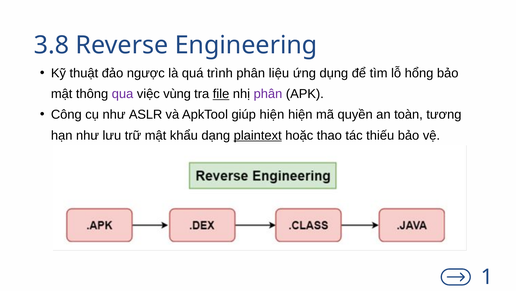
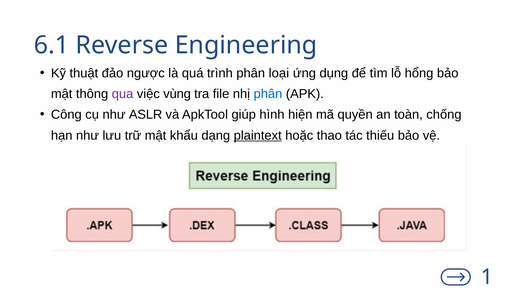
3.8: 3.8 -> 6.1 (51, 45)
liệu: liệu -> loại (279, 73)
file underline: present -> none (221, 94)
phân colour: purple -> blue (268, 94)
giúp hiện: hiện -> hình (272, 114)
tương: tương -> chống (444, 114)
